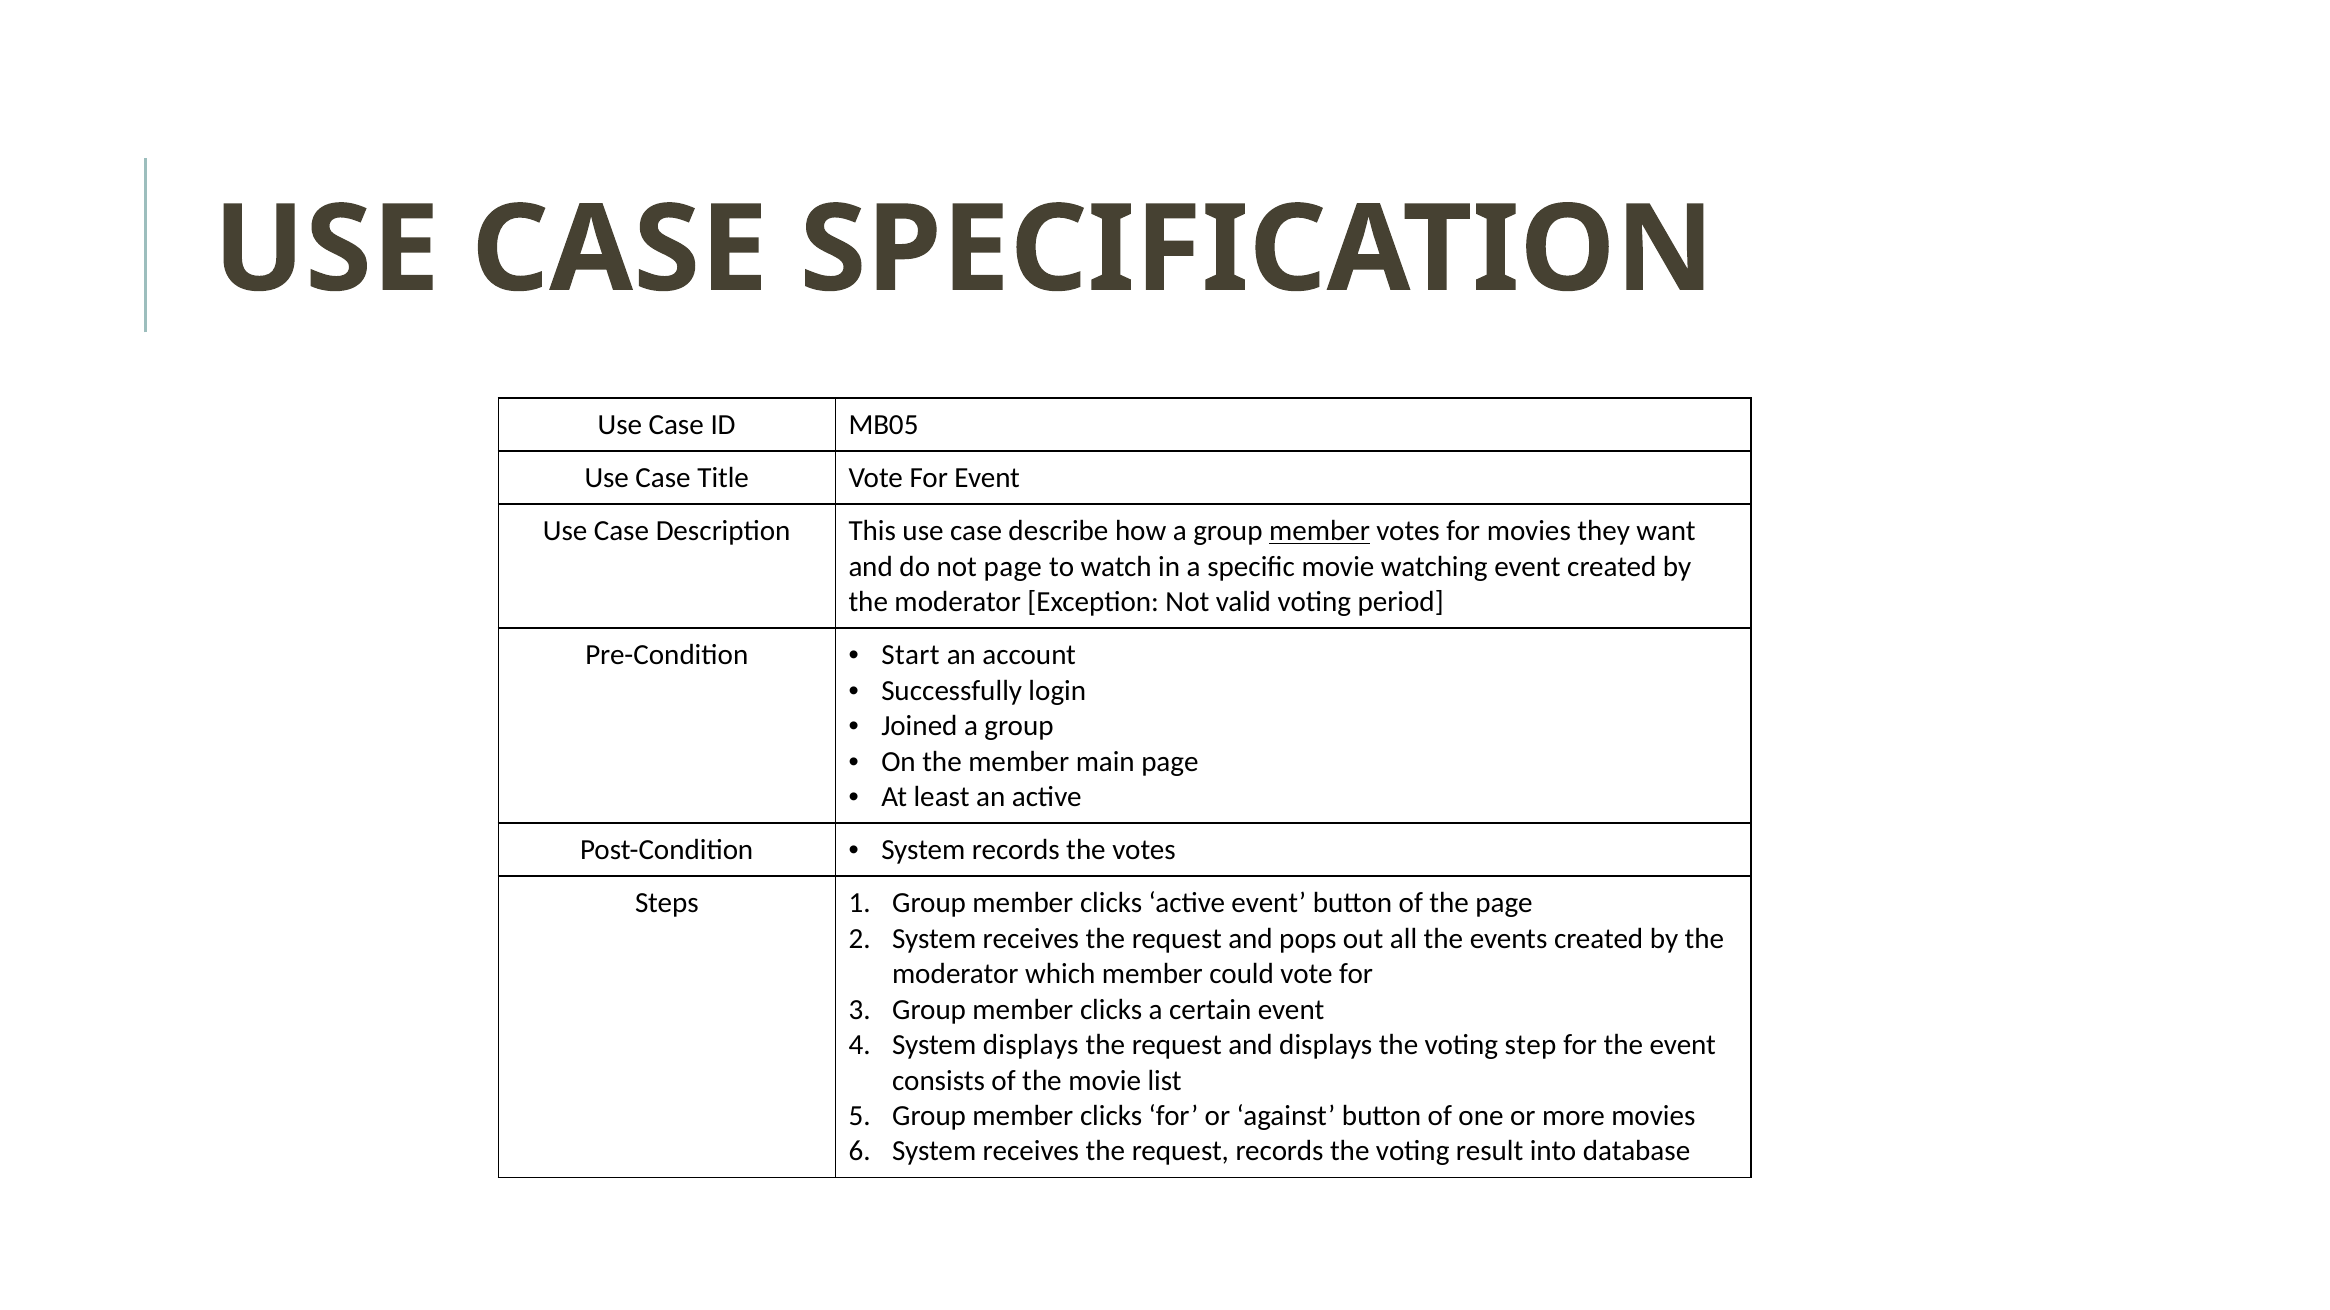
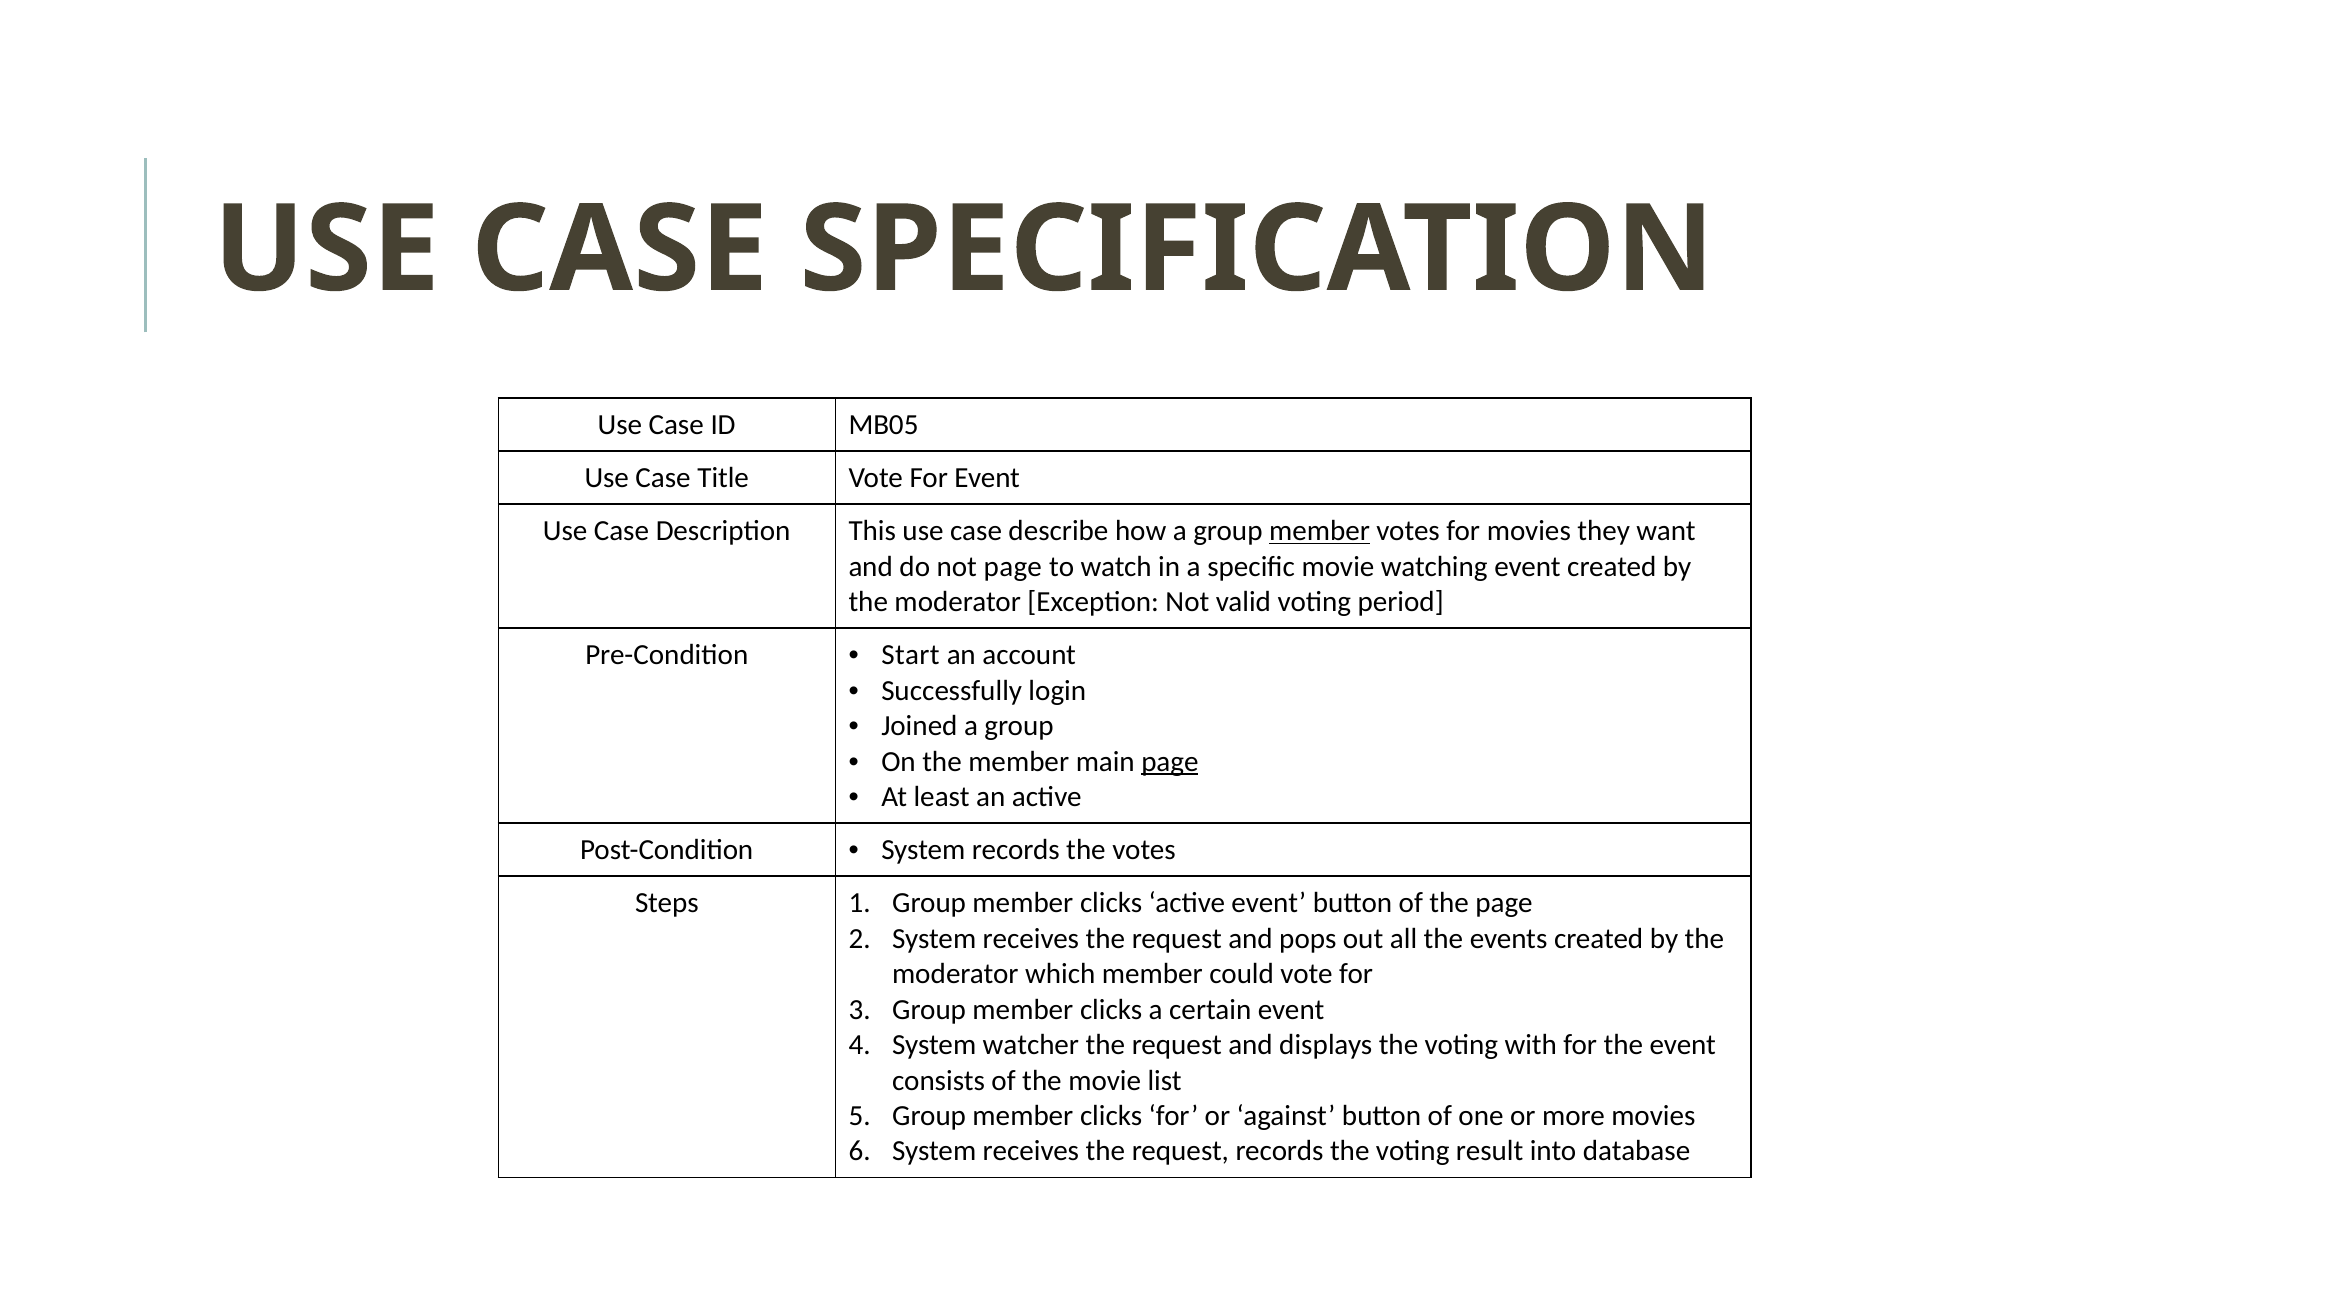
page underline: none -> present (1170, 762)
System displays: displays -> watcher (1031, 1045)
step: step -> with (1531, 1045)
